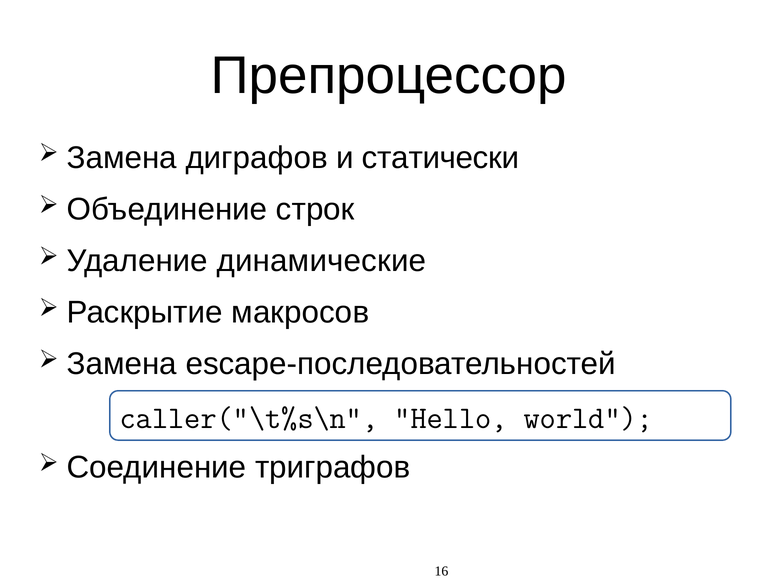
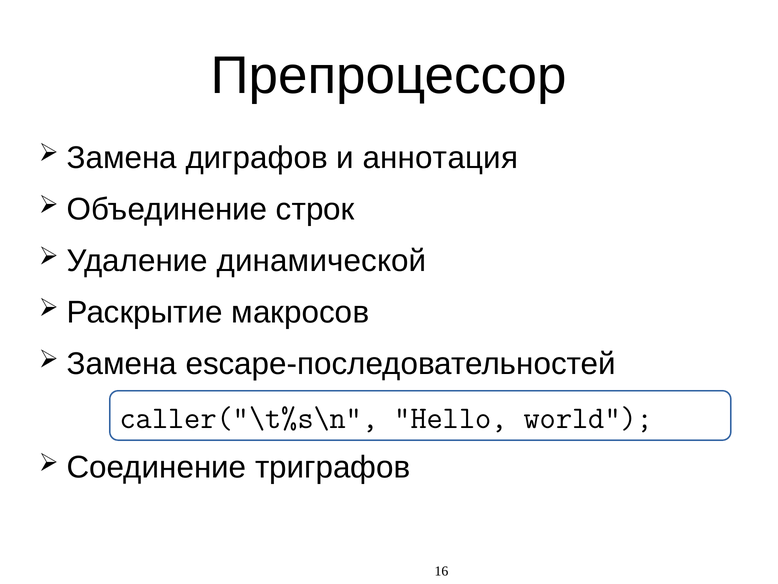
статически: статически -> аннотация (440, 158)
динамические: динамические -> динамической (321, 261)
